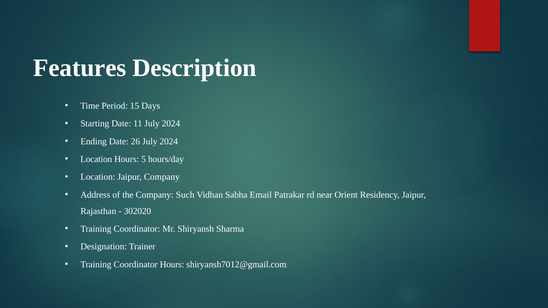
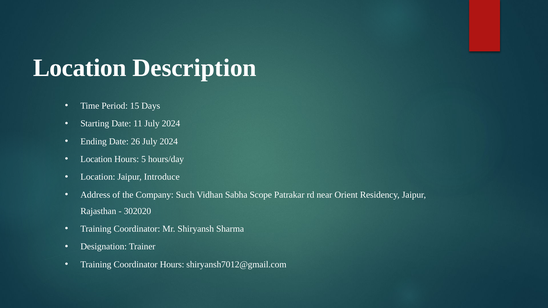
Features: Features -> Location (80, 68)
Jaipur Company: Company -> Introduce (162, 177)
Email: Email -> Scope (261, 195)
